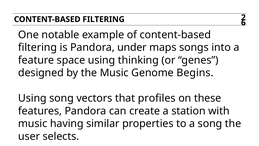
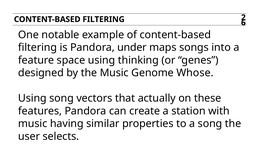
Begins: Begins -> Whose (195, 73)
profiles: profiles -> actually (157, 98)
